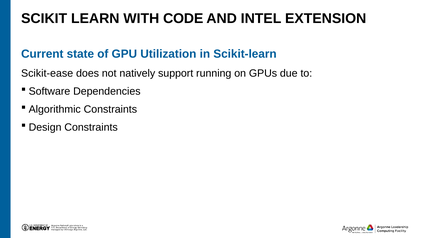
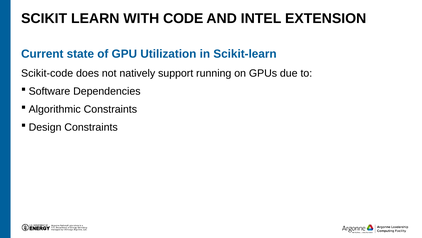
Scikit-ease: Scikit-ease -> Scikit-code (47, 73)
